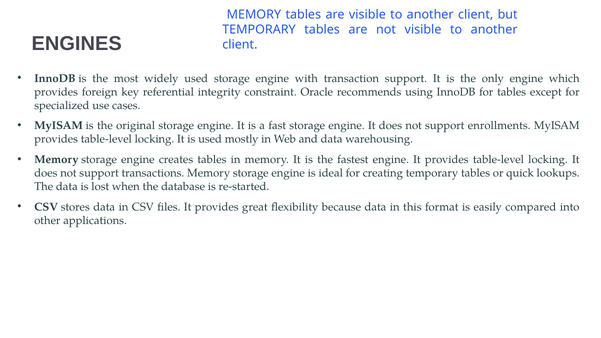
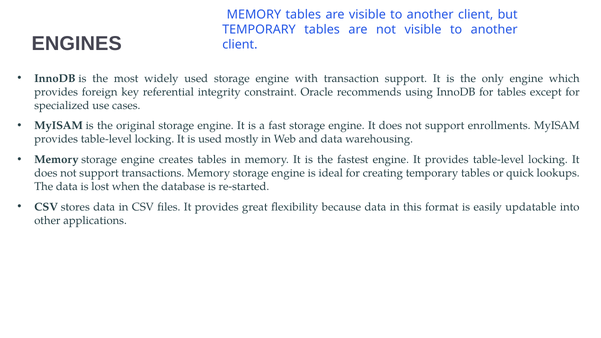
compared: compared -> updatable (531, 207)
